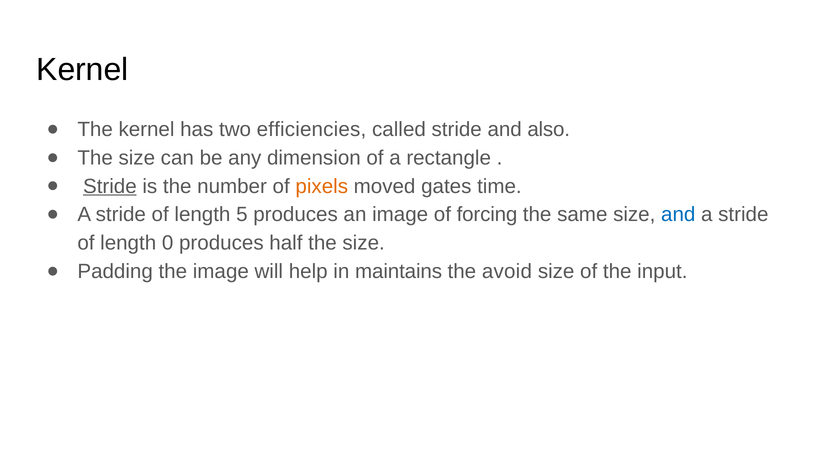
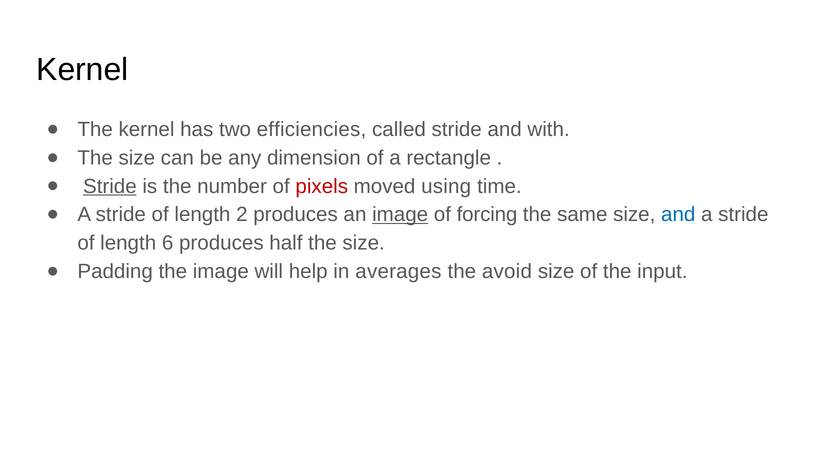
also: also -> with (549, 129)
pixels colour: orange -> red (322, 186)
gates: gates -> using (446, 186)
5: 5 -> 2 (242, 215)
image underline: none -> present (400, 215)
0: 0 -> 6 (168, 243)
maintains: maintains -> averages (398, 271)
